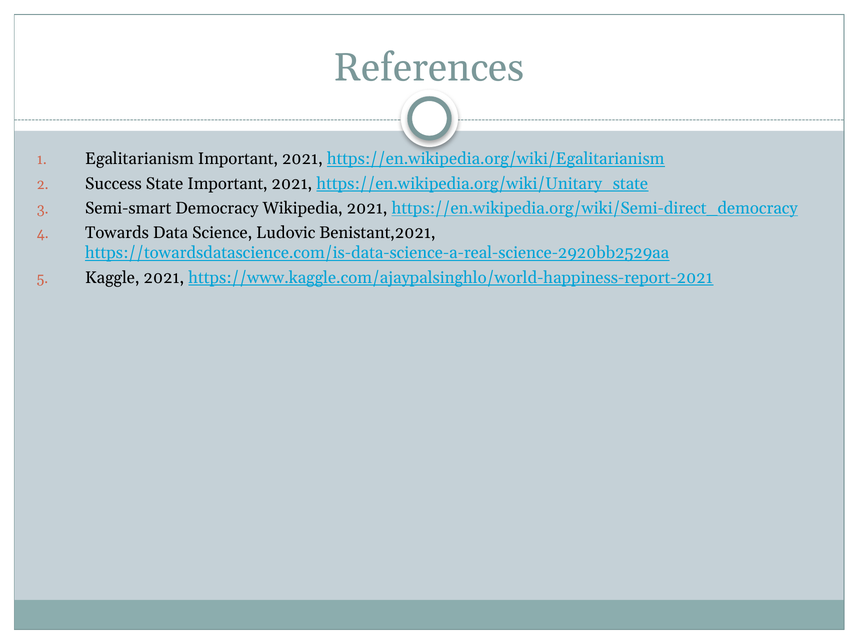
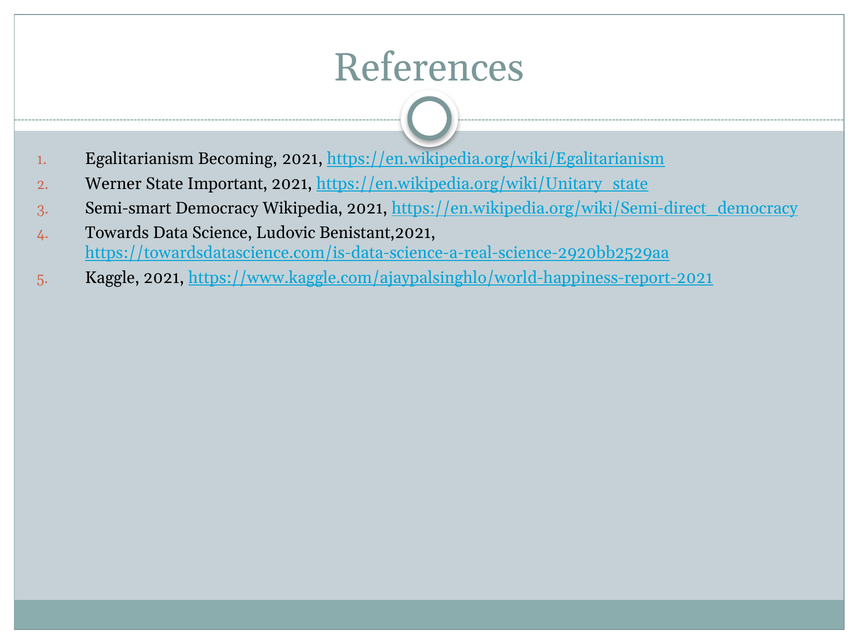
Egalitarianism Important: Important -> Becoming (238, 159)
Success: Success -> Werner (113, 184)
